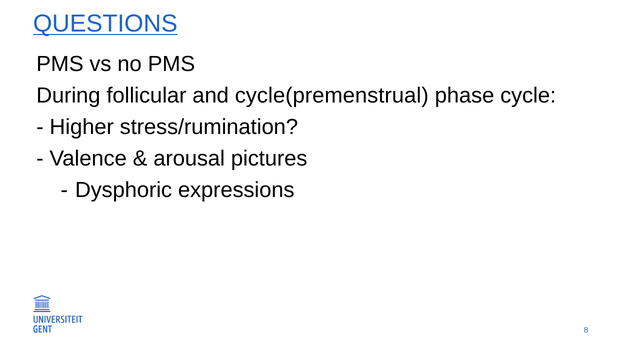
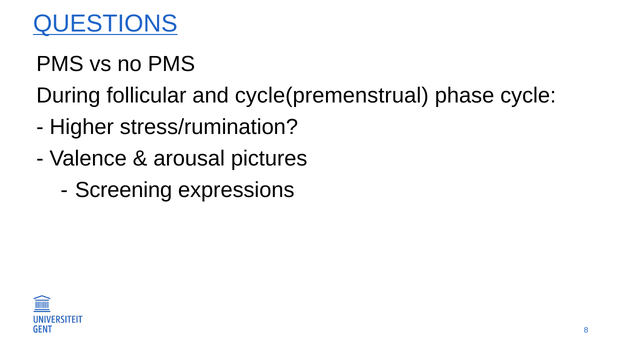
Dysphoric: Dysphoric -> Screening (124, 190)
